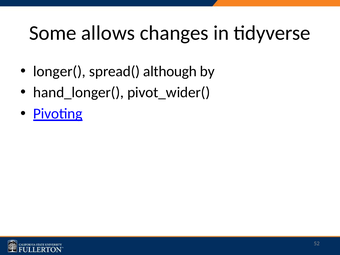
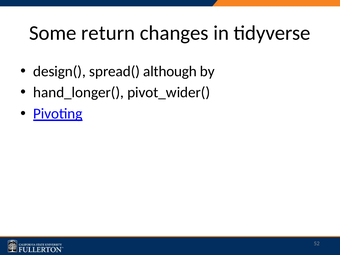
allows: allows -> return (108, 33)
longer(: longer( -> design( (59, 71)
